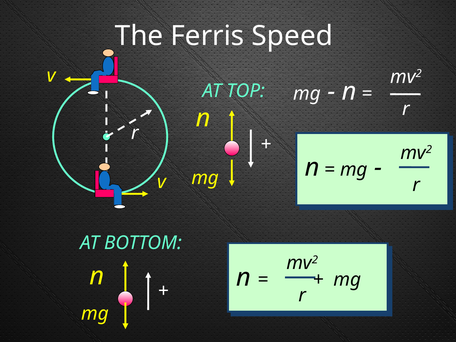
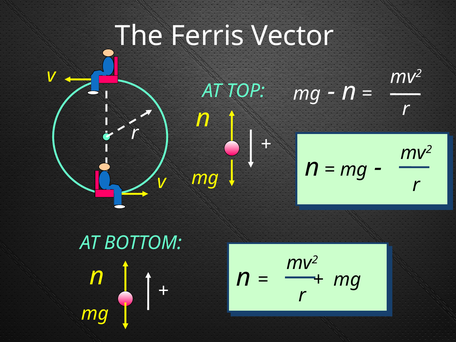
Speed: Speed -> Vector (292, 36)
